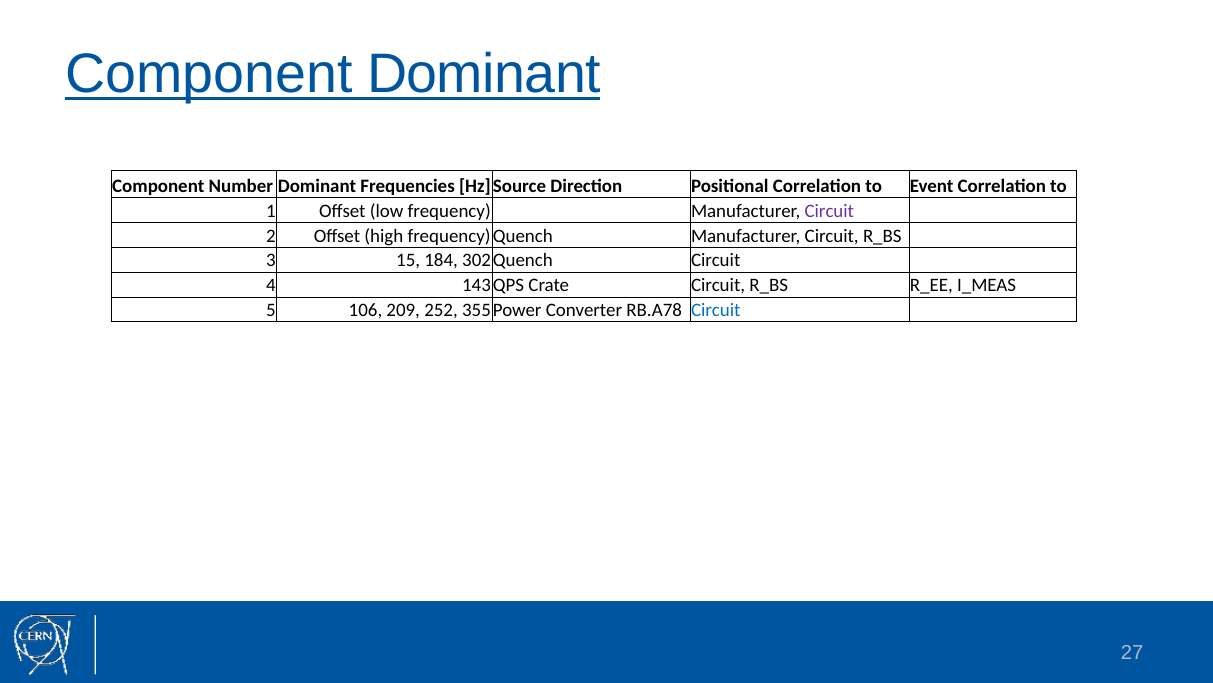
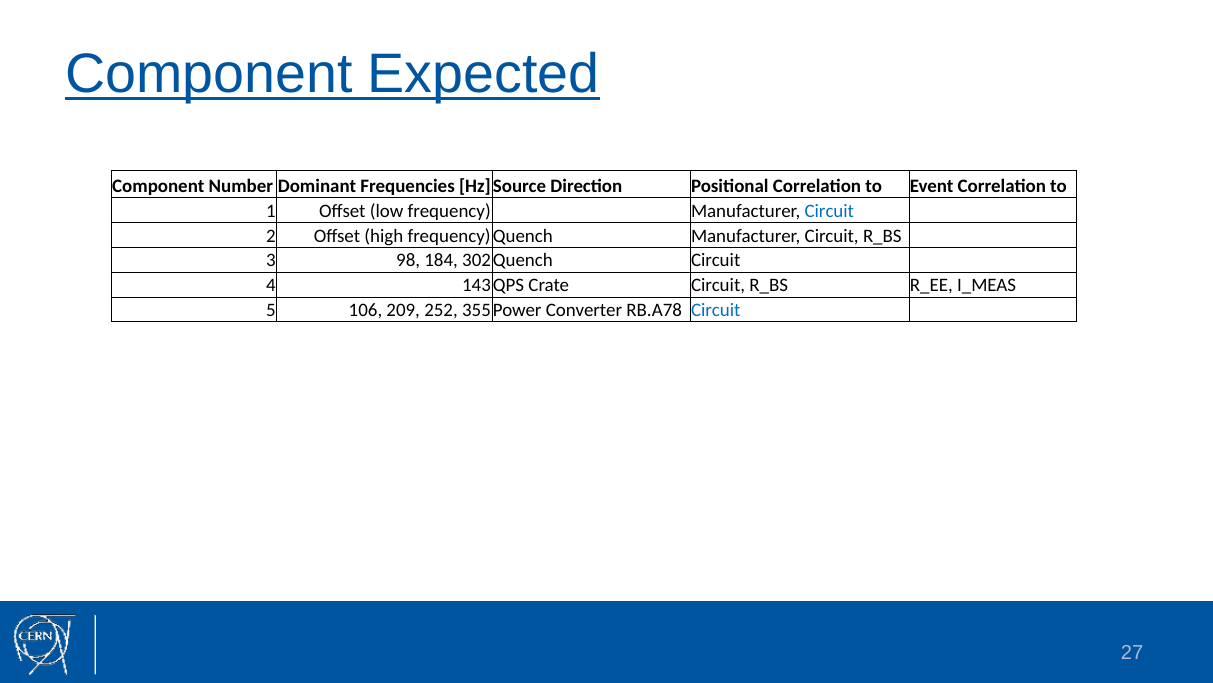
Component Dominant: Dominant -> Expected (484, 74)
Circuit colour: purple -> blue (829, 211)
15: 15 -> 98 (408, 260)
